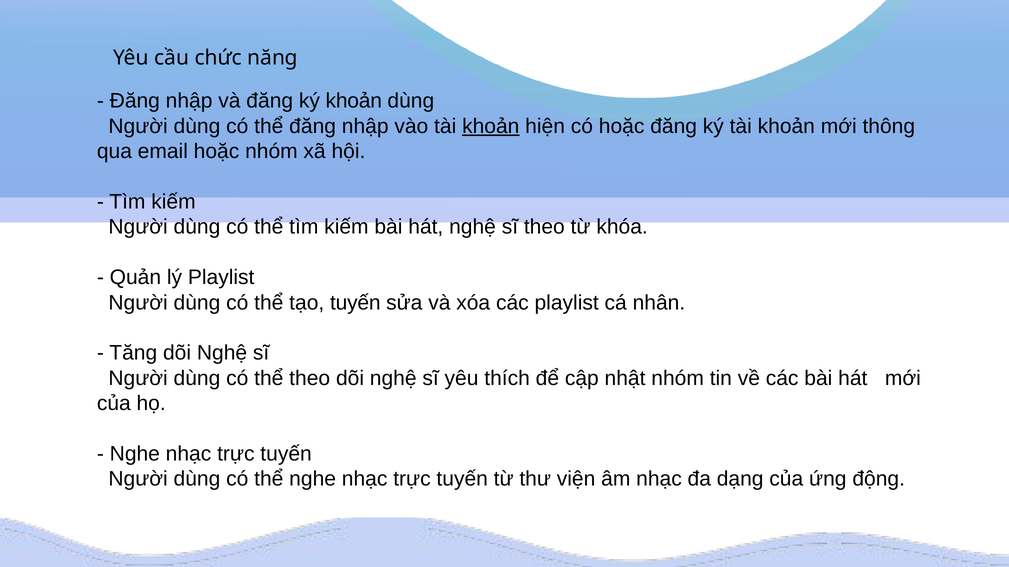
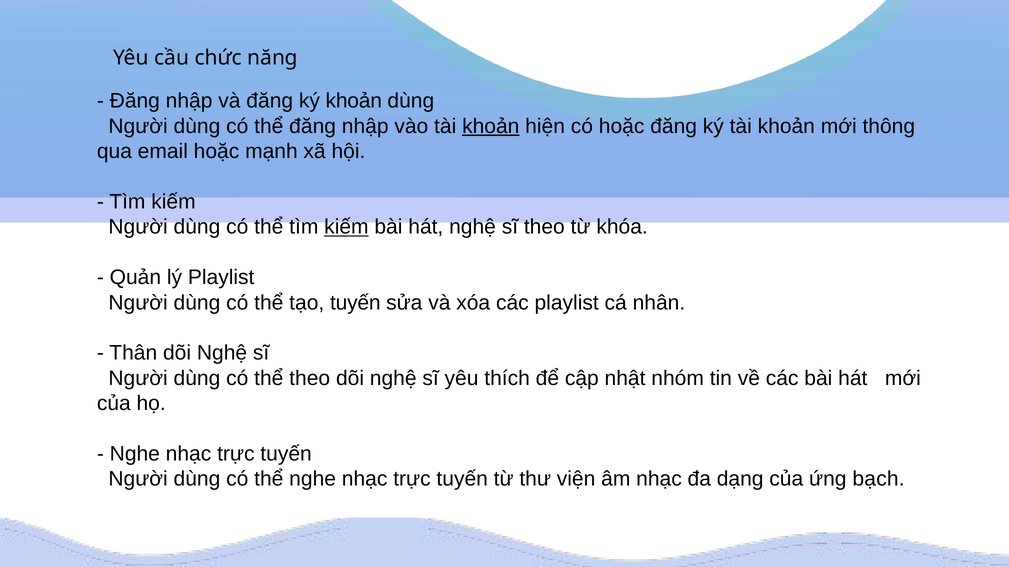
hoặc nhóm: nhóm -> mạnh (271, 152)
kiếm underline: none -> present (346, 227)
Tăng: Tăng -> Thân (133, 353)
động: động -> bạch (879, 480)
